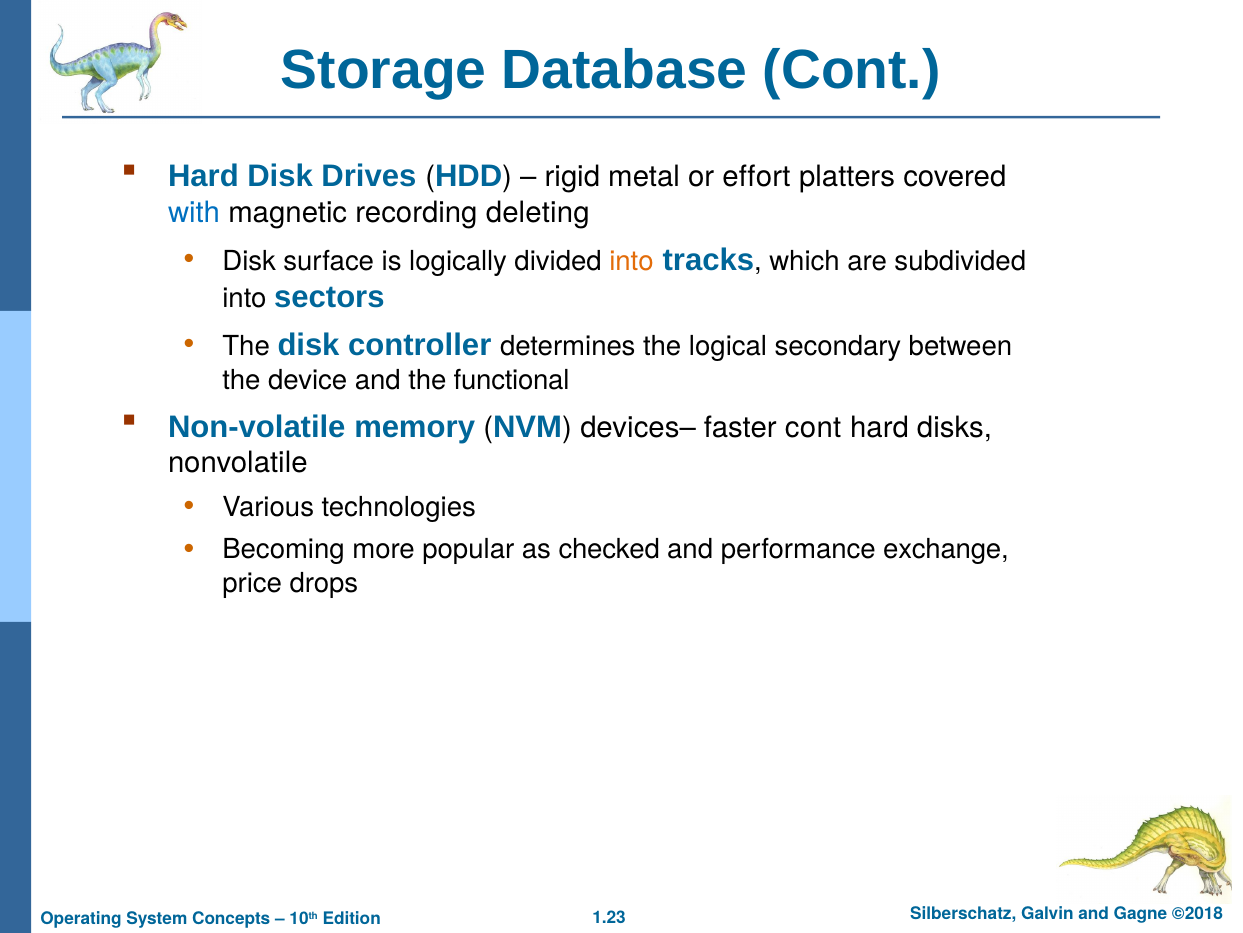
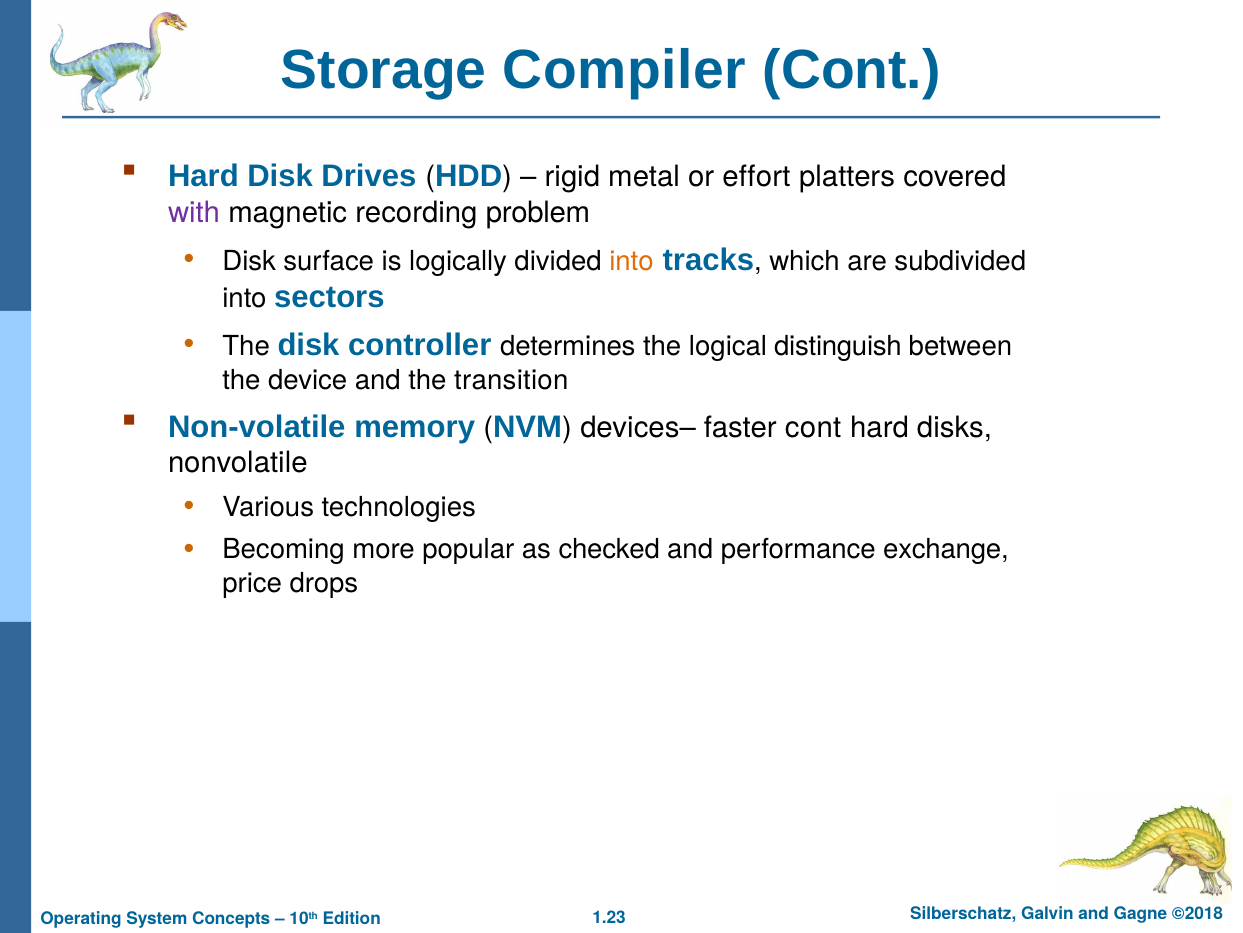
Database: Database -> Compiler (624, 70)
with colour: blue -> purple (194, 213)
deleting: deleting -> problem (538, 213)
secondary: secondary -> distinguish (838, 346)
functional: functional -> transition (511, 380)
